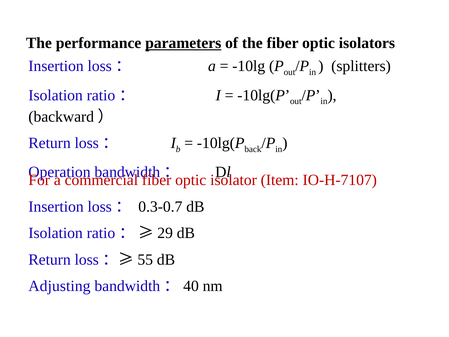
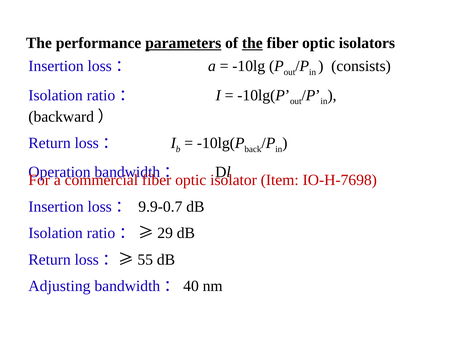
the underline: none -> present (252, 43)
splitters: splitters -> consists (361, 66)
IO-H-7107: IO-H-7107 -> IO-H-7698 (340, 180)
0.3-0.7: 0.3-0.7 -> 9.9-0.7 (160, 206)
